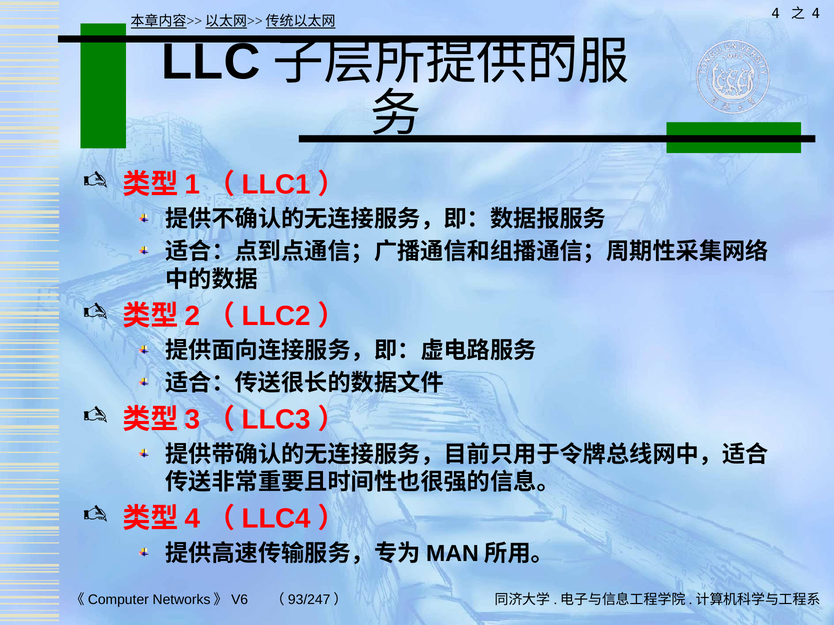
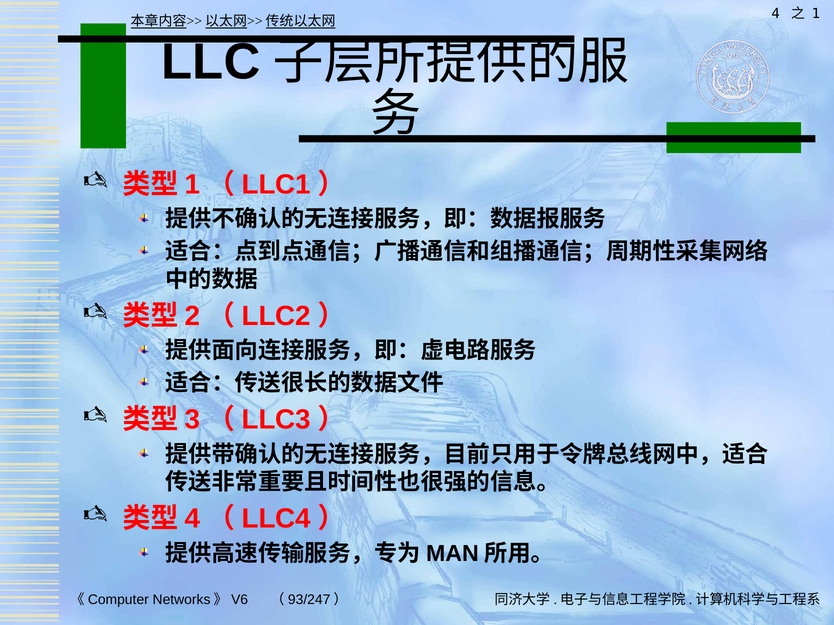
4: 4 -> 1 (816, 14)
